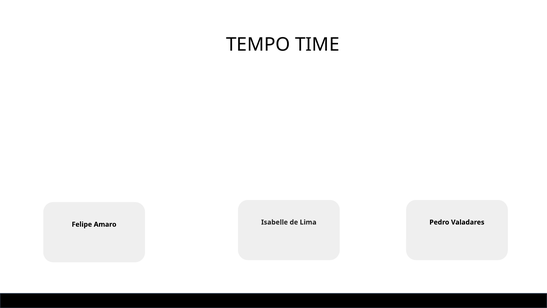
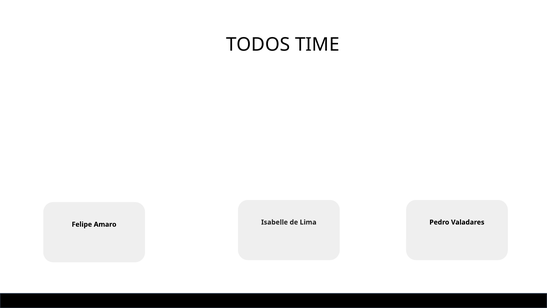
TEMPO: TEMPO -> TODOS (258, 45)
